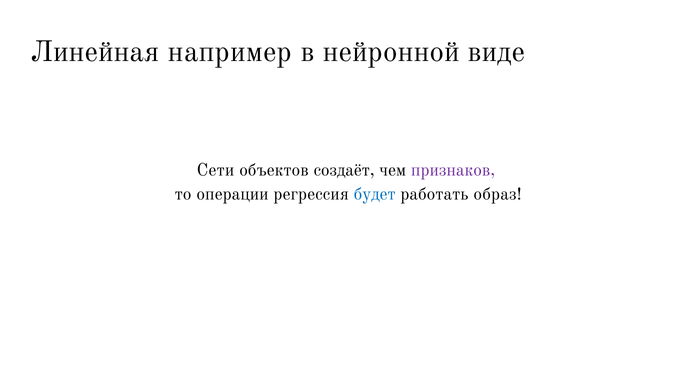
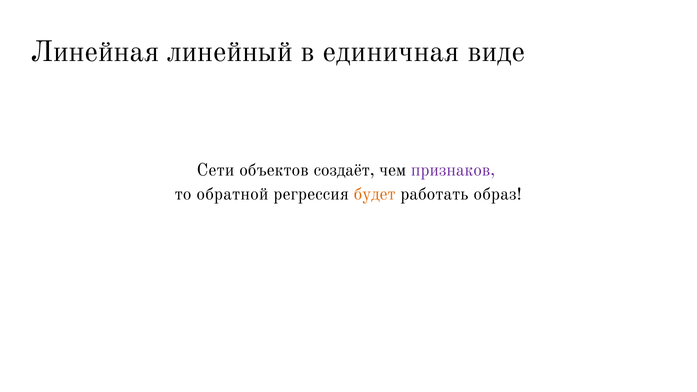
например: например -> линейный (230, 52)
нейронной: нейронной -> единичная (391, 52)
операции: операции -> обратной (232, 194)
будет colour: blue -> orange (375, 194)
